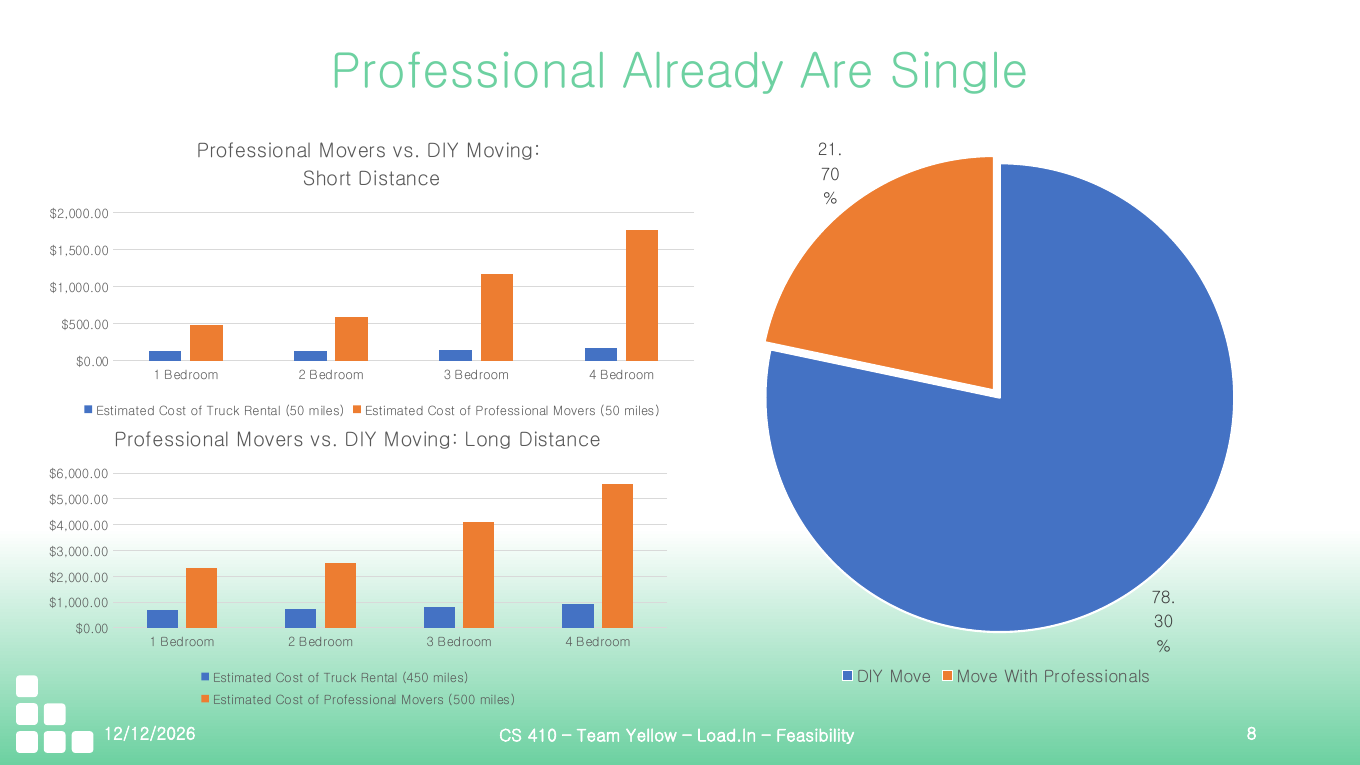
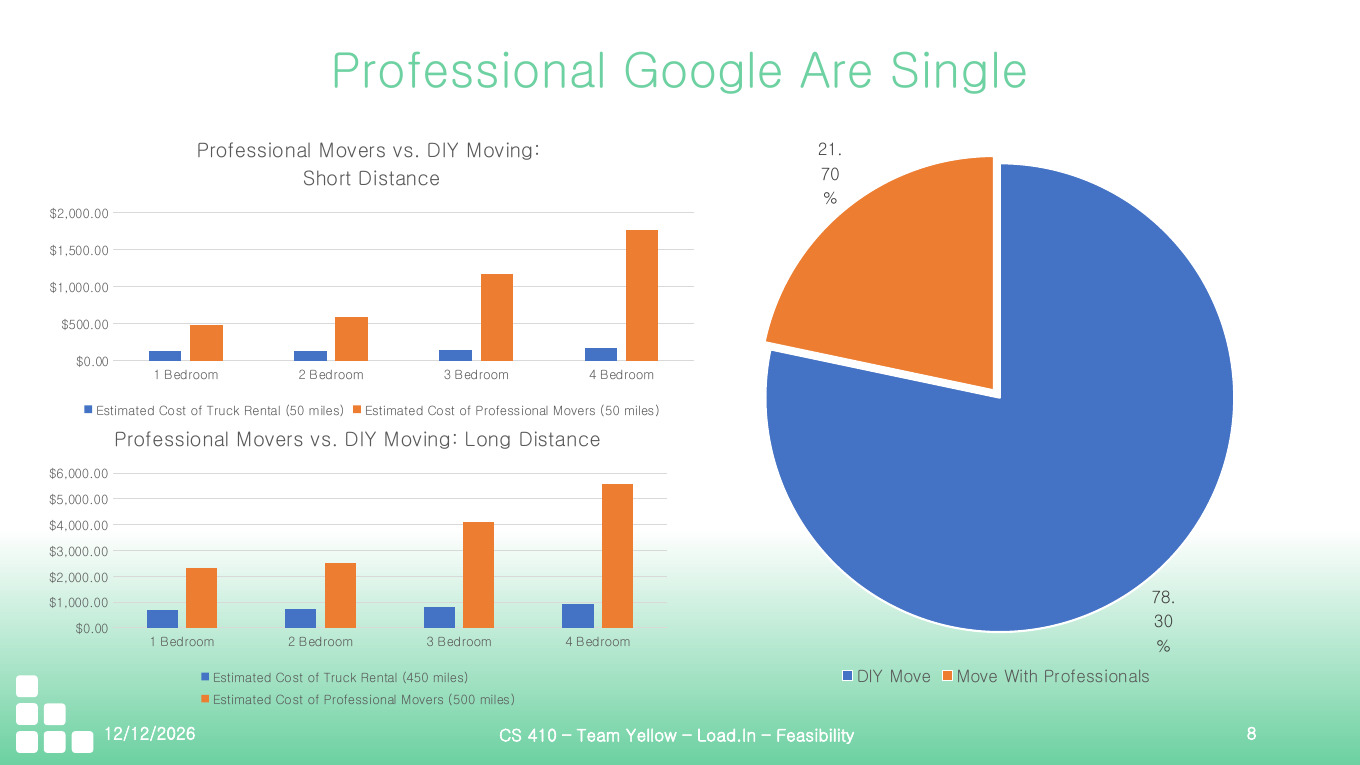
Already: Already -> Google (703, 71)
